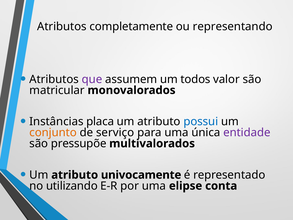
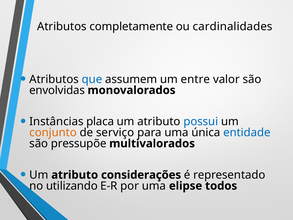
representando: representando -> cardinalidades (233, 26)
que colour: purple -> blue (92, 79)
todos: todos -> entre (195, 79)
matricular: matricular -> envolvidas (57, 90)
entidade colour: purple -> blue (247, 132)
univocamente: univocamente -> considerações (141, 175)
conta: conta -> todos (221, 186)
